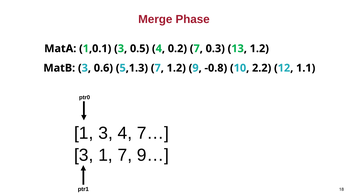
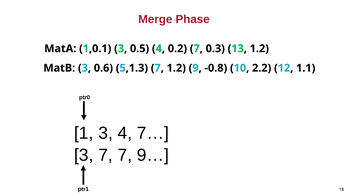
3 1: 1 -> 7 (106, 155)
